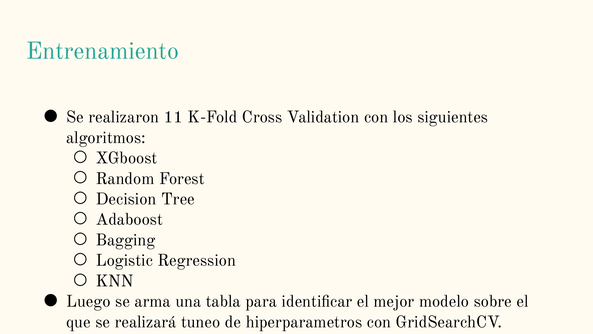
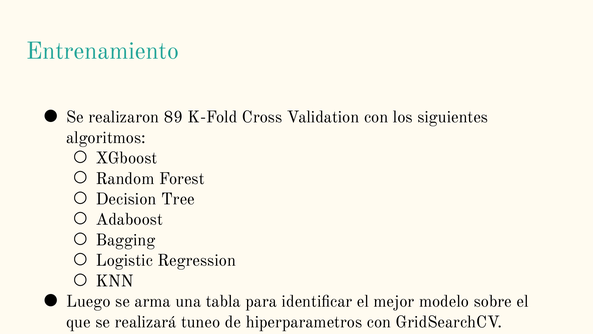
11: 11 -> 89 (173, 117)
